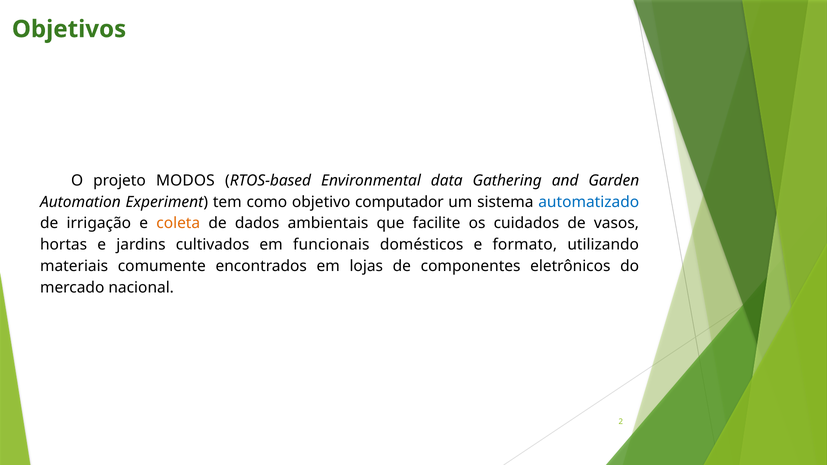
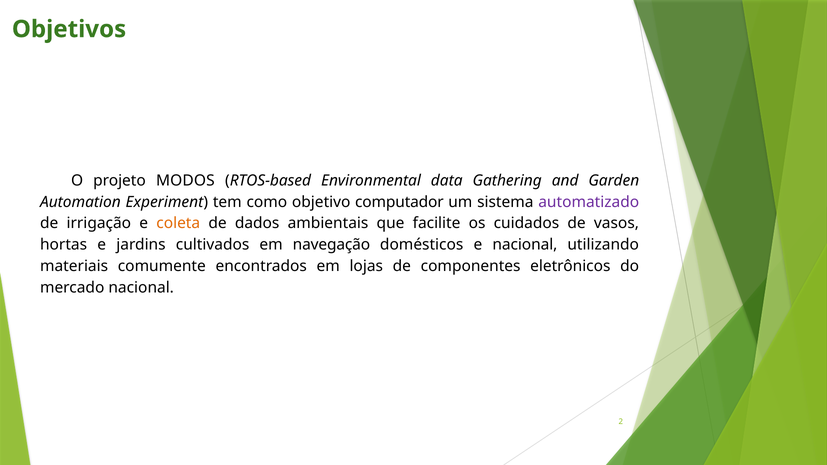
automatizado colour: blue -> purple (589, 202)
funcionais: funcionais -> navegação (331, 245)
e formato: formato -> nacional (525, 245)
